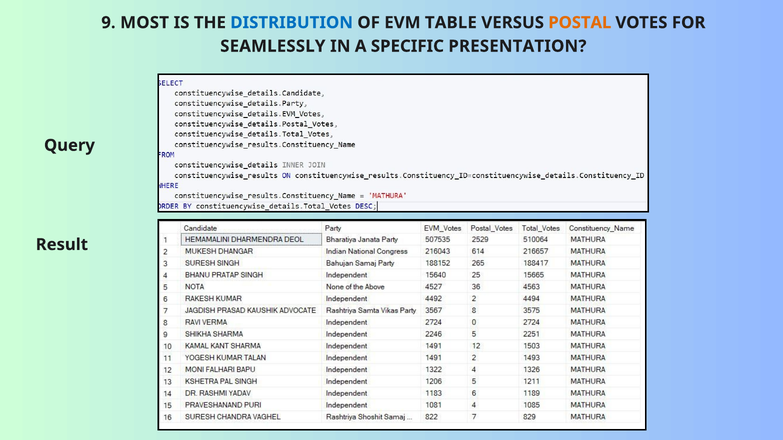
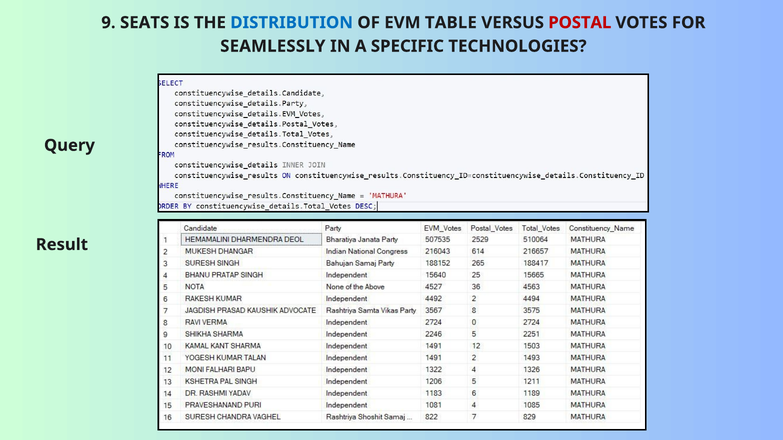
MOST: MOST -> SEATS (145, 23)
POSTAL colour: orange -> red (580, 23)
PRESENTATION: PRESENTATION -> TECHNOLOGIES (517, 46)
